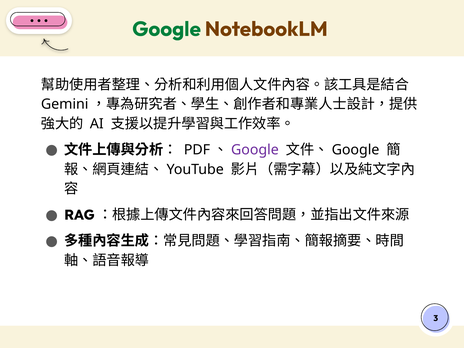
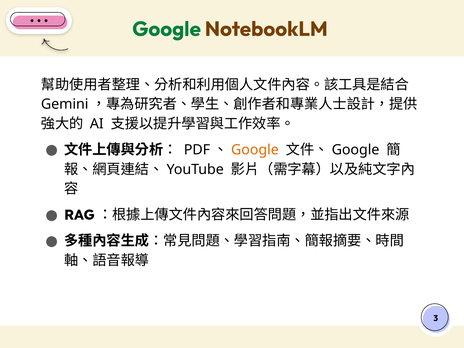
Google colour: purple -> orange (255, 150)
